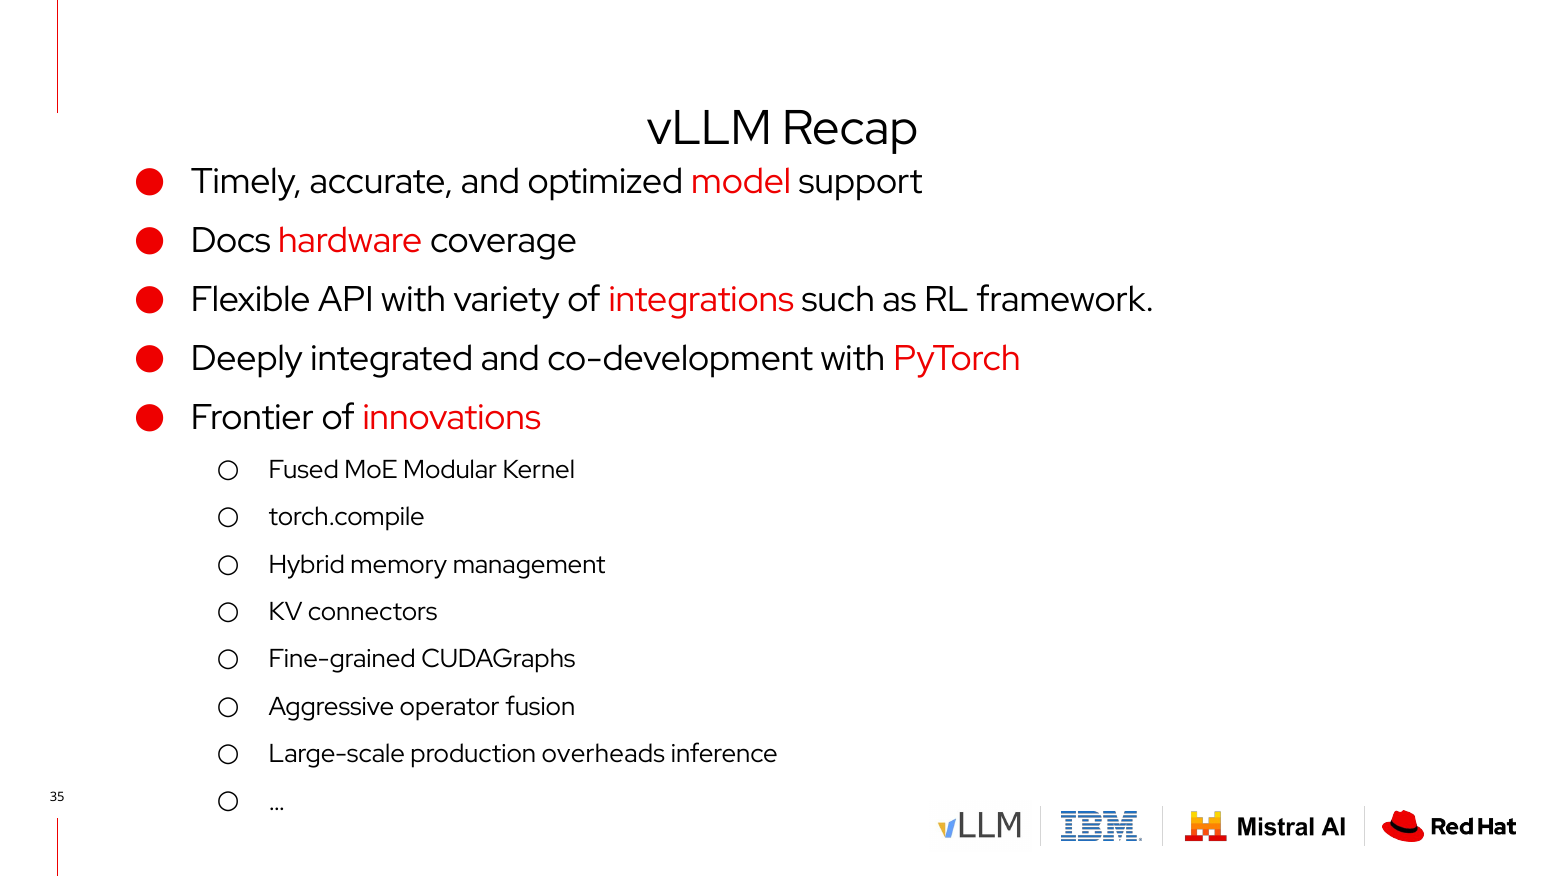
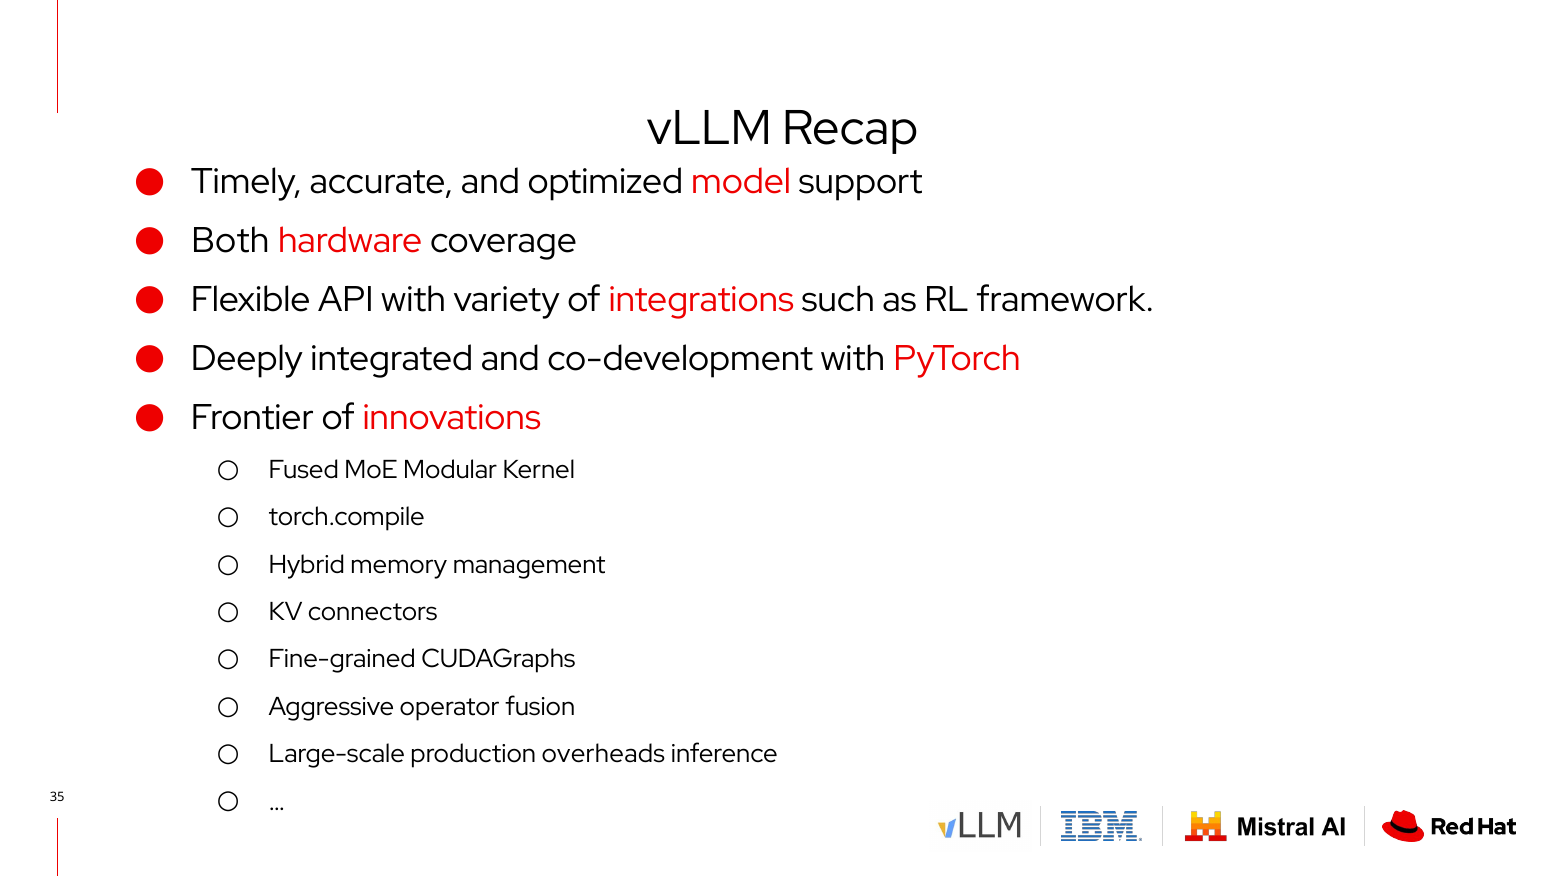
Docs: Docs -> Both (230, 240)
